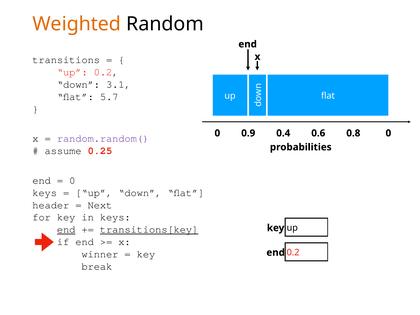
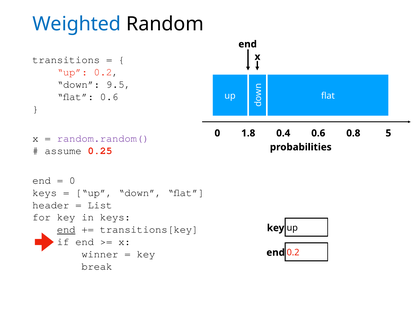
Weighted colour: orange -> blue (77, 24)
3.1: 3.1 -> 9.5 (118, 84)
flat 5.7: 5.7 -> 0.6 (109, 97)
0.9: 0.9 -> 1.8 (248, 133)
0 0: 0 -> 5 (388, 133)
Next: Next -> List (100, 205)
transitions[key underline: present -> none (149, 230)
